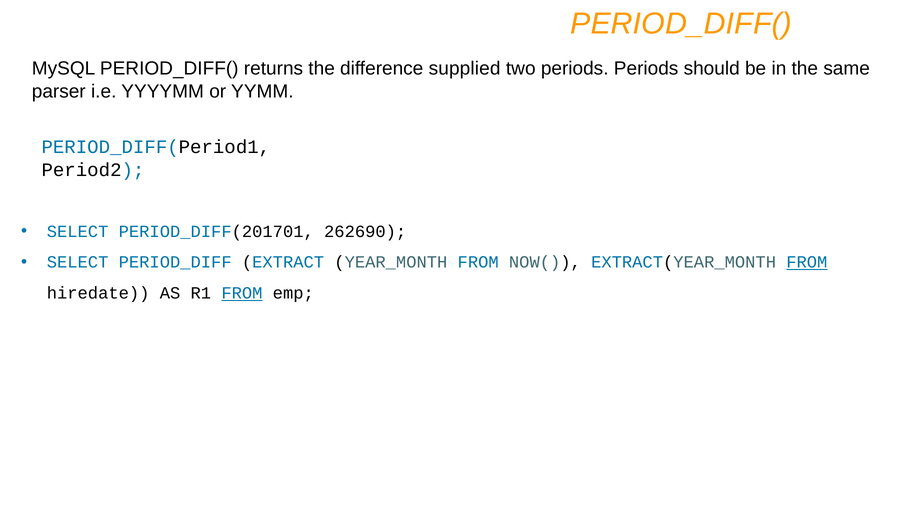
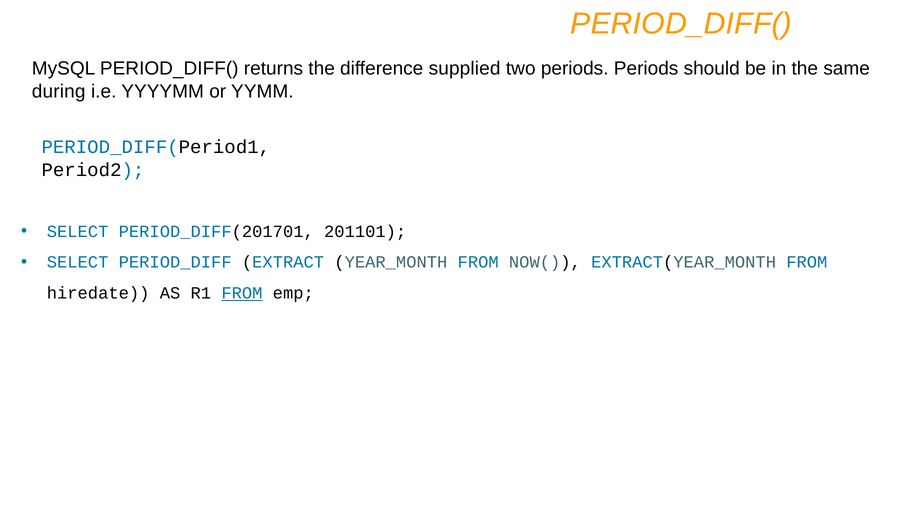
parser: parser -> during (59, 92)
262690: 262690 -> 201101 (365, 232)
FROM underline: present -> none (807, 263)
